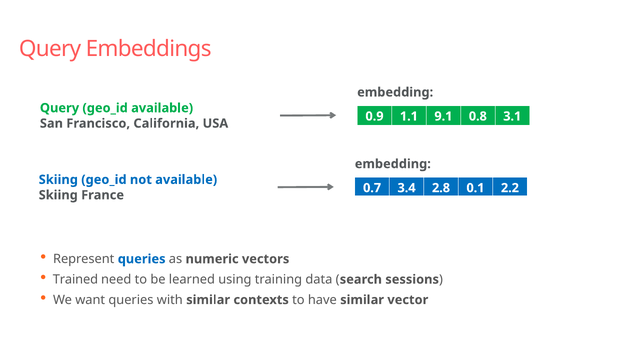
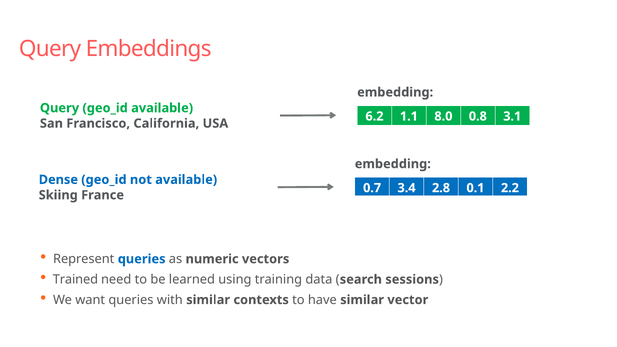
0.9: 0.9 -> 6.2 (374, 116)
9.1: 9.1 -> 8.0 (443, 116)
Skiing: Skiing -> Dense (58, 180)
